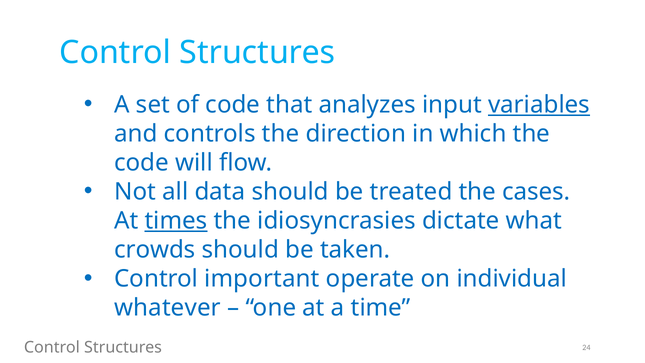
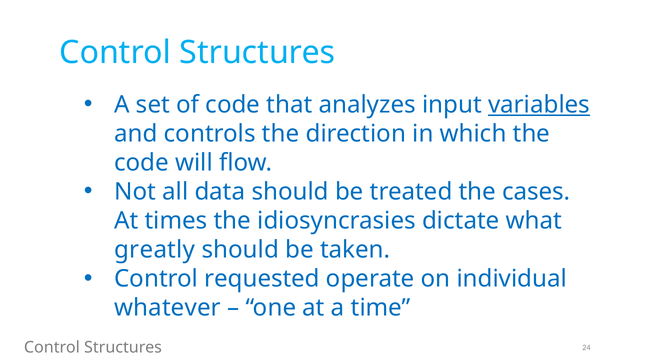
times underline: present -> none (176, 221)
crowds: crowds -> greatly (155, 250)
important: important -> requested (262, 279)
